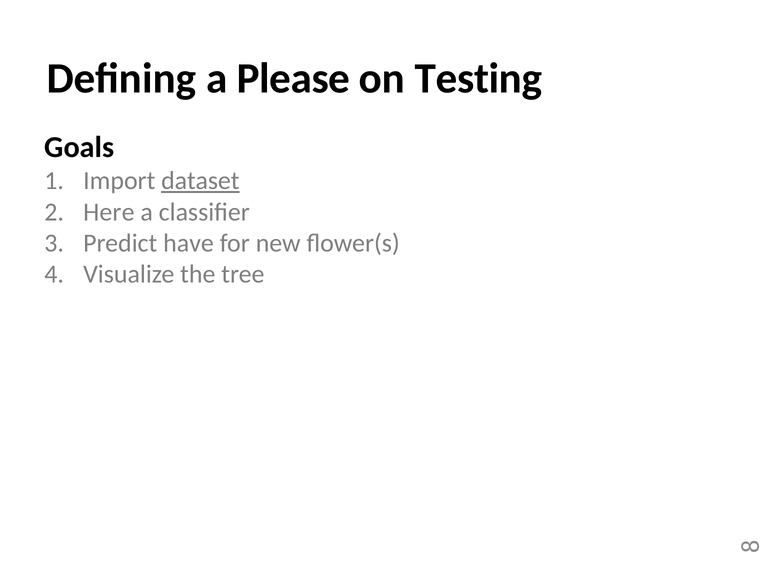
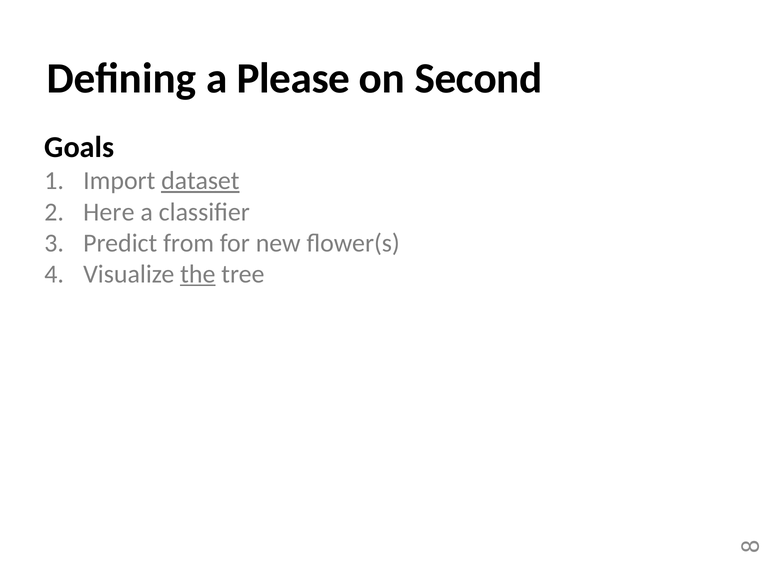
Testing: Testing -> Second (478, 78)
have: have -> from (189, 243)
the underline: none -> present (198, 274)
